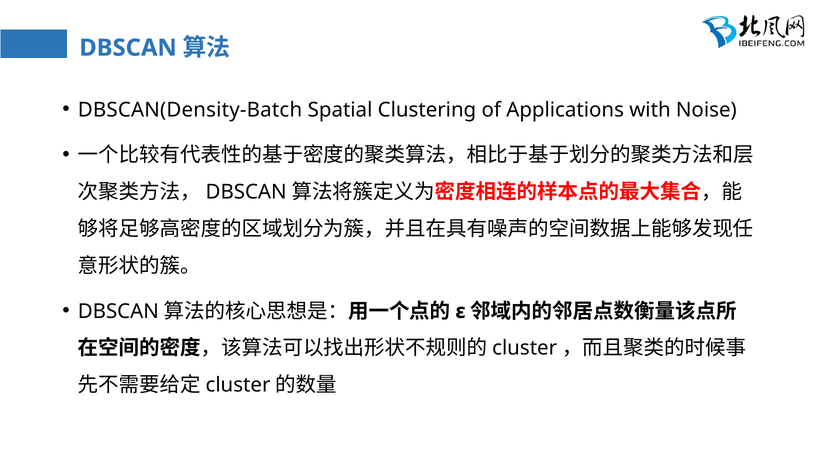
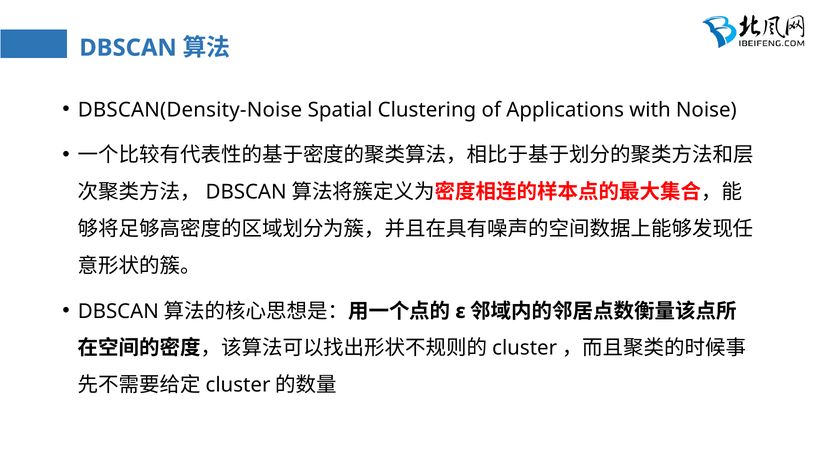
DBSCAN(Density-Batch: DBSCAN(Density-Batch -> DBSCAN(Density-Noise (190, 110)
